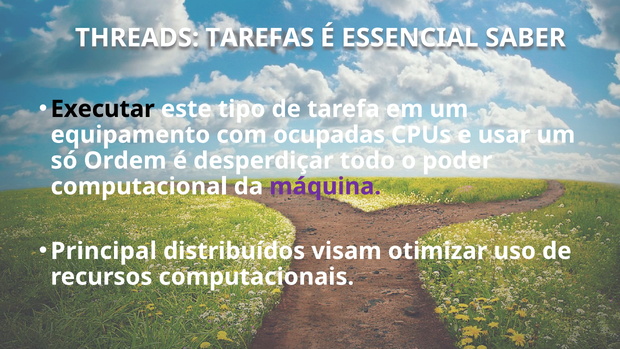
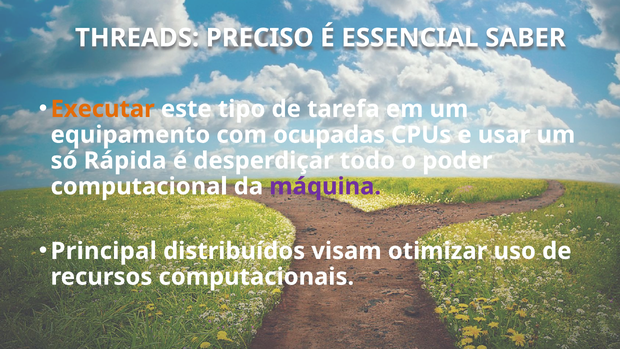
TAREFAS: TAREFAS -> PRECISO (260, 38)
Executar colour: black -> orange (103, 109)
Ordem: Ordem -> Rápida (125, 161)
